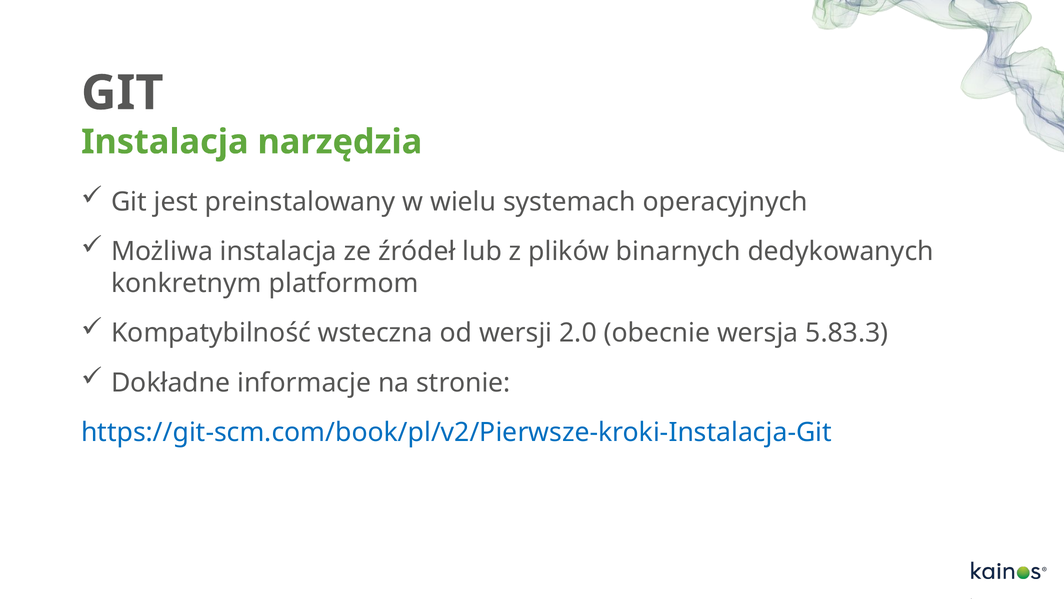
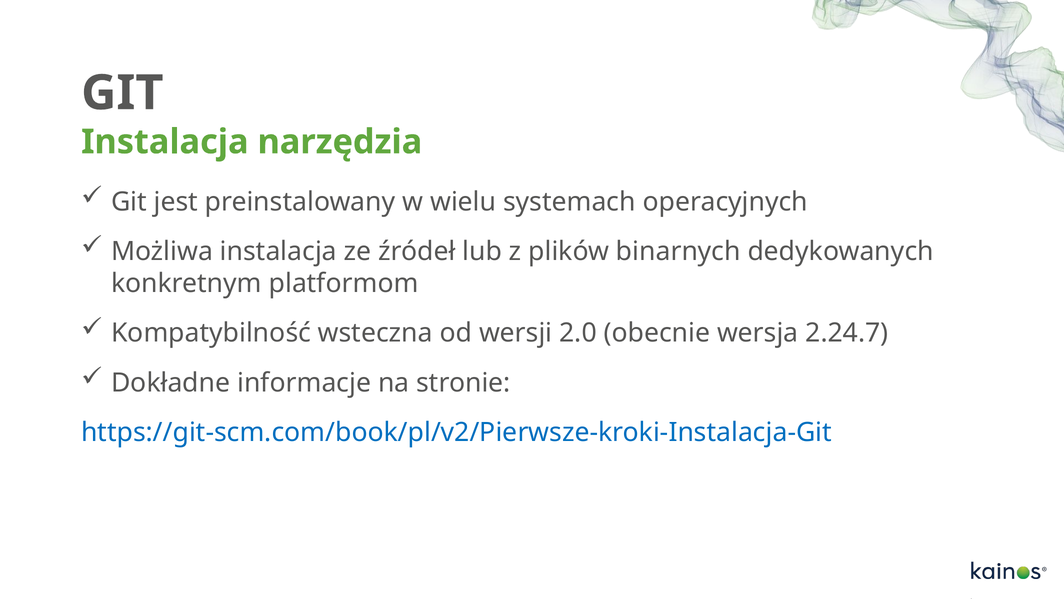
5.83.3: 5.83.3 -> 2.24.7 (847, 333)
